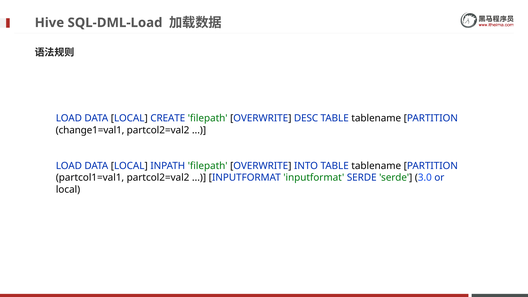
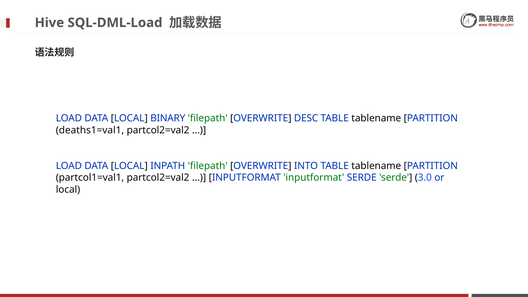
CREATE: CREATE -> BINARY (168, 118)
change1=val1: change1=val1 -> deaths1=val1 (90, 130)
